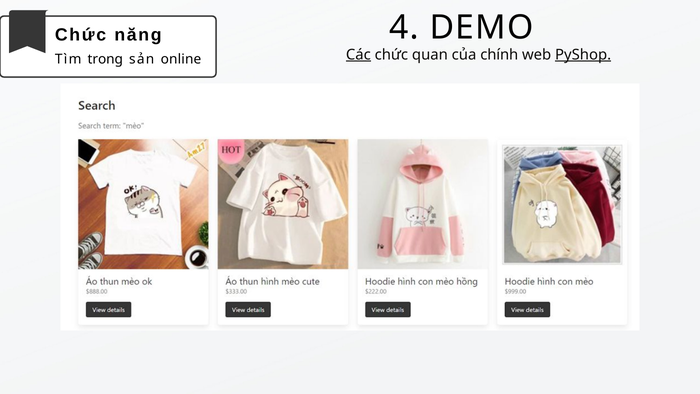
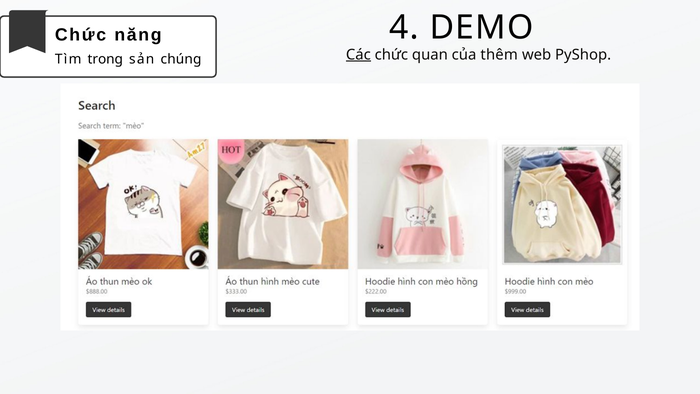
chính: chính -> thêm (499, 55)
PyShop underline: present -> none (583, 55)
online: online -> chúng (181, 59)
